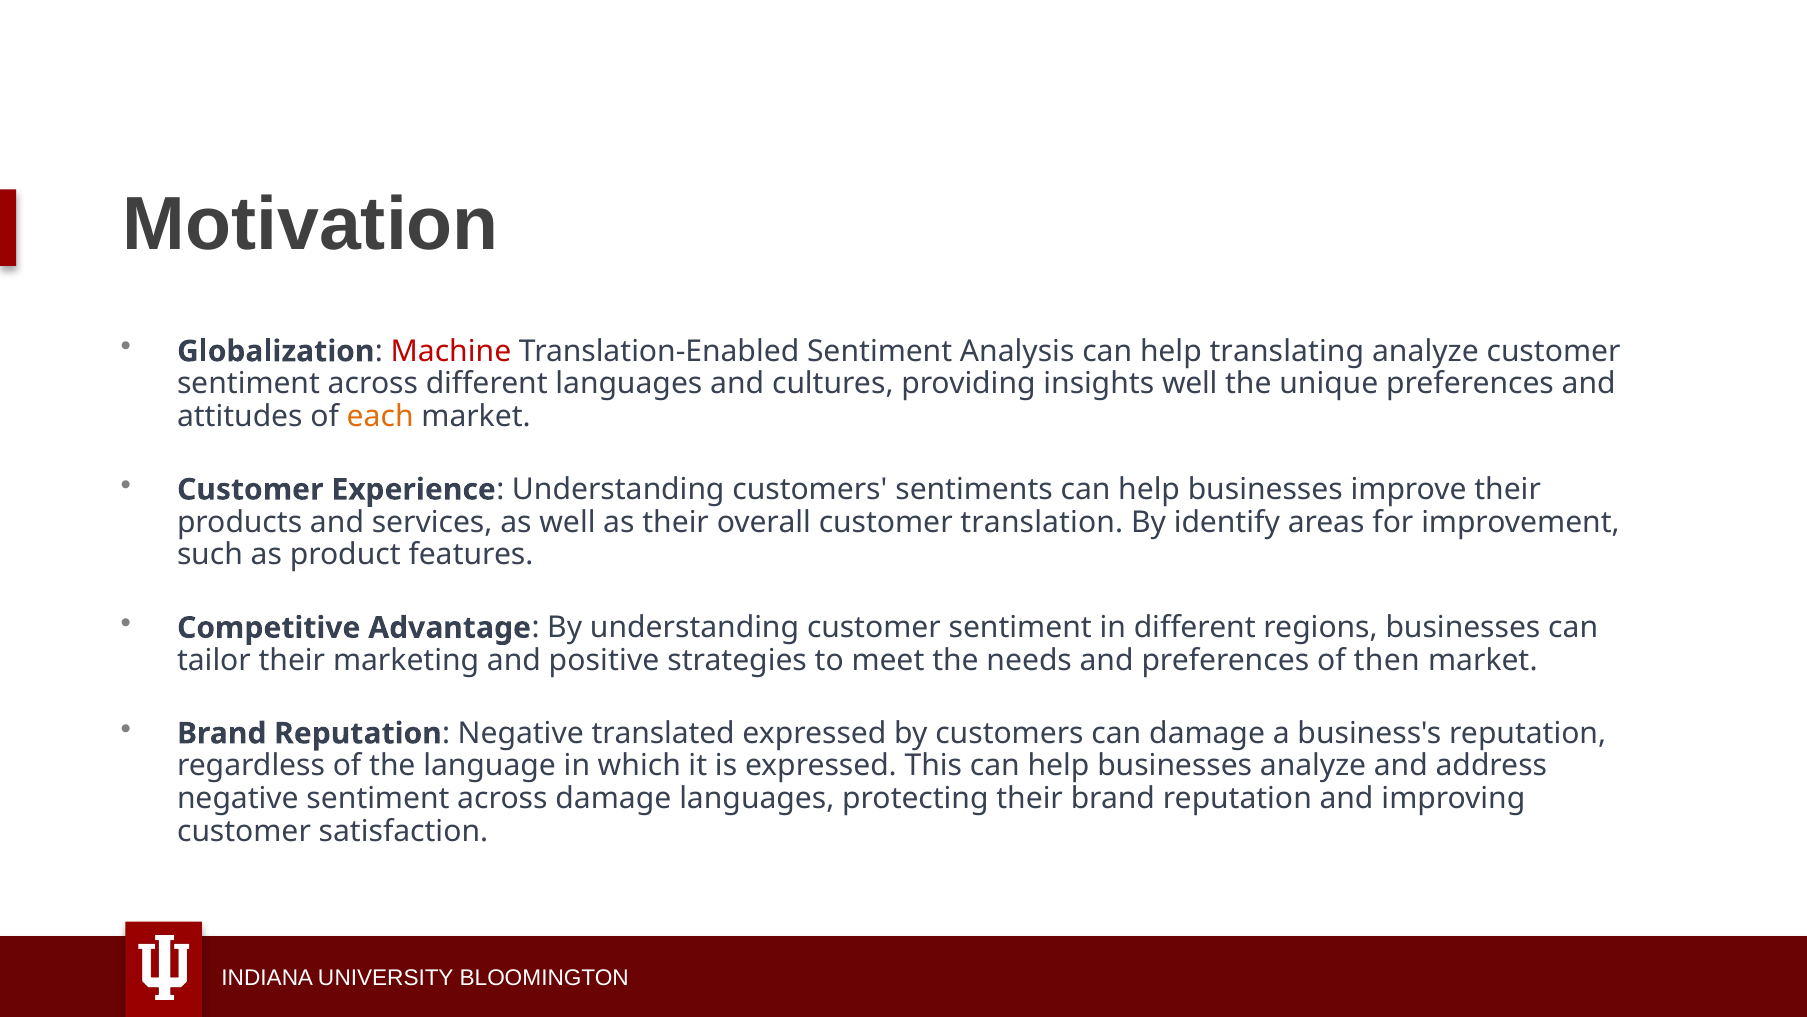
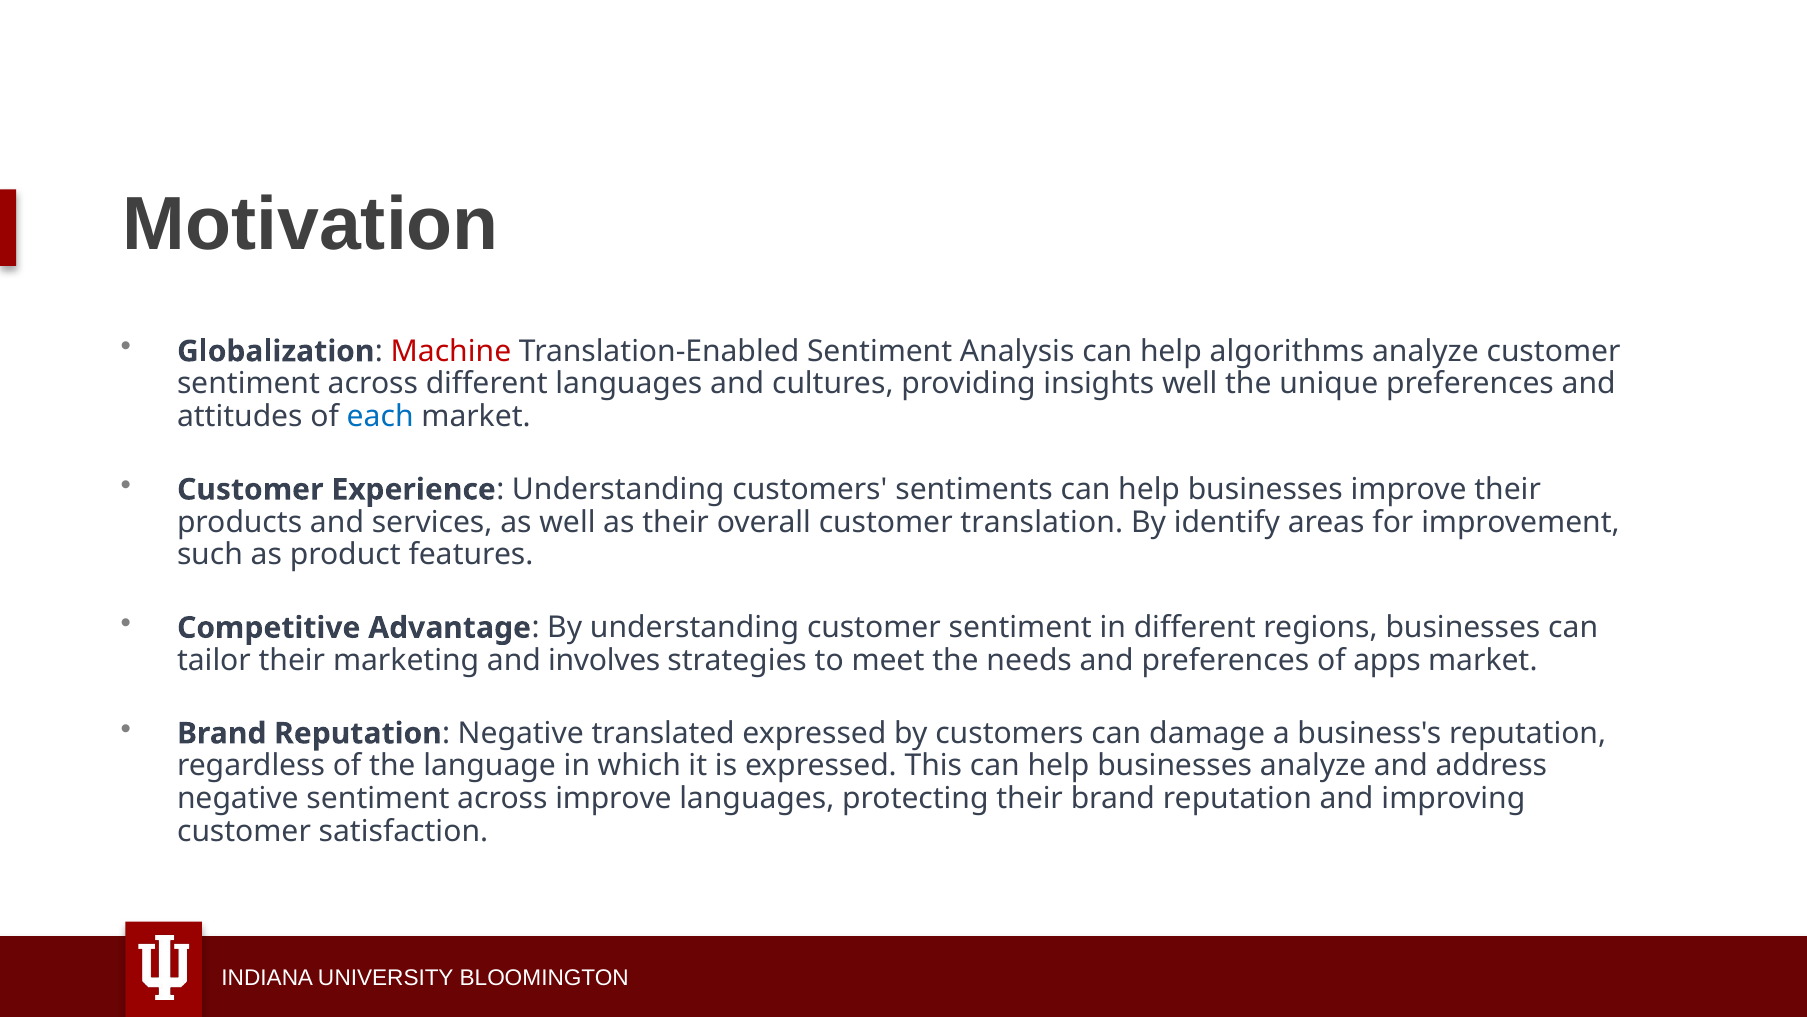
translating: translating -> algorithms (1287, 351)
each colour: orange -> blue (380, 416)
positive: positive -> involves (604, 660)
then: then -> apps (1387, 660)
across damage: damage -> improve (613, 798)
